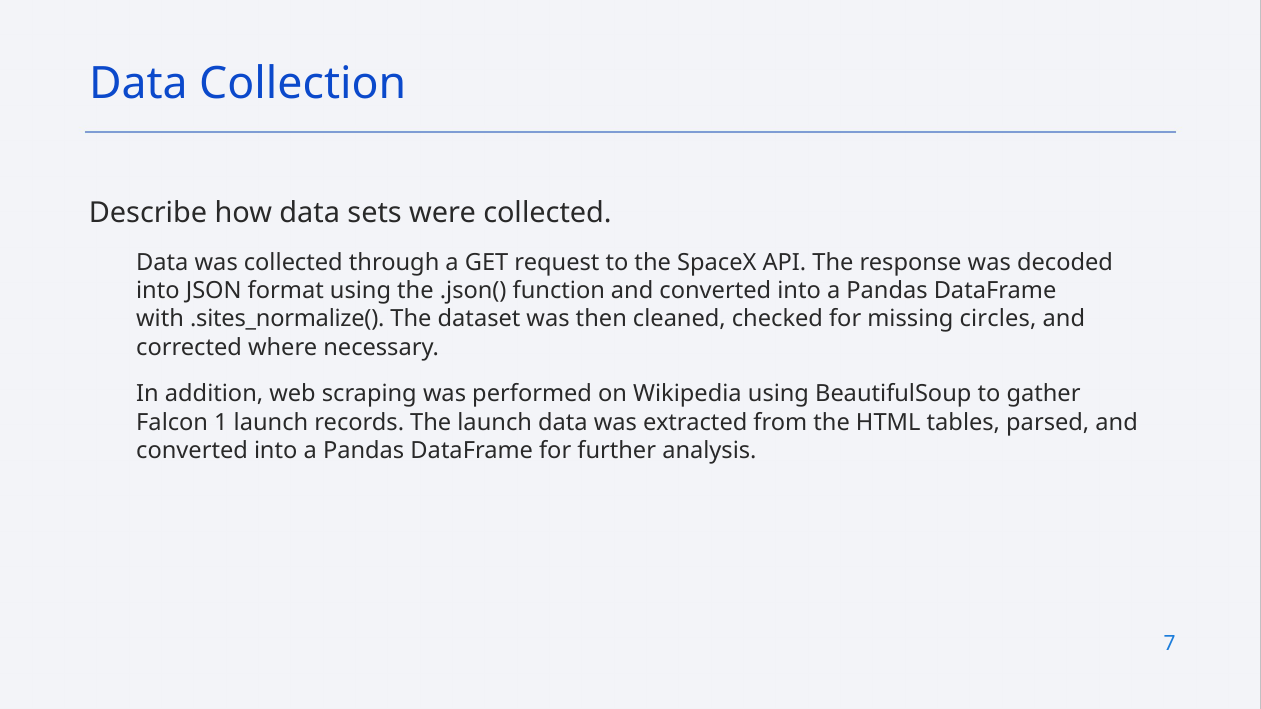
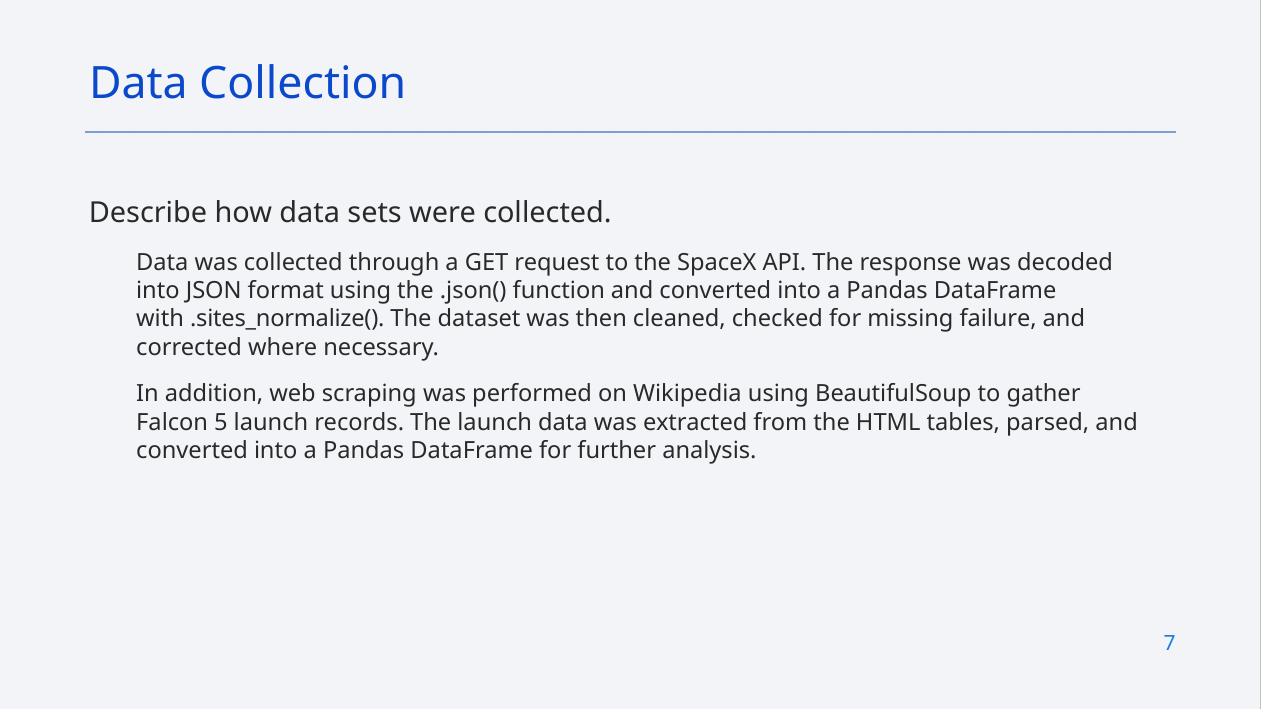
circles: circles -> failure (998, 319)
1: 1 -> 5 (221, 423)
